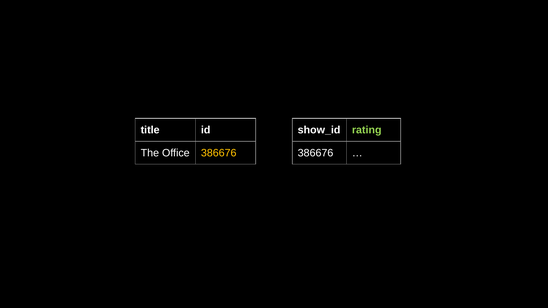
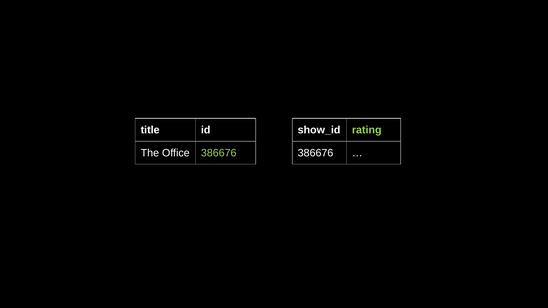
386676 colour: yellow -> light green (219, 153)
